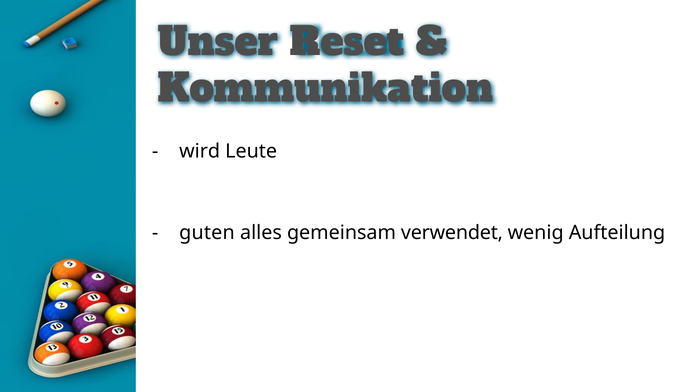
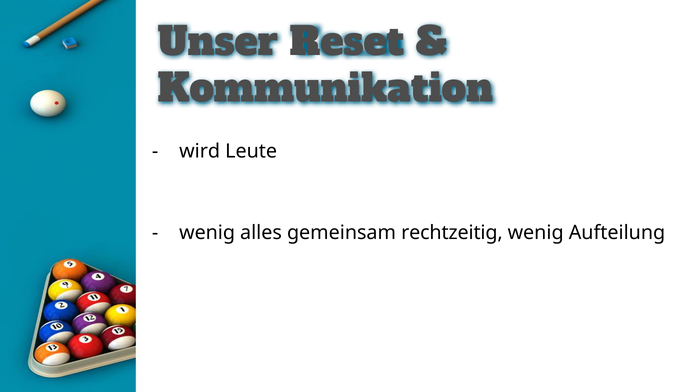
guten: guten -> wenig (207, 232)
verwendet: verwendet -> rechtzeitig (452, 232)
